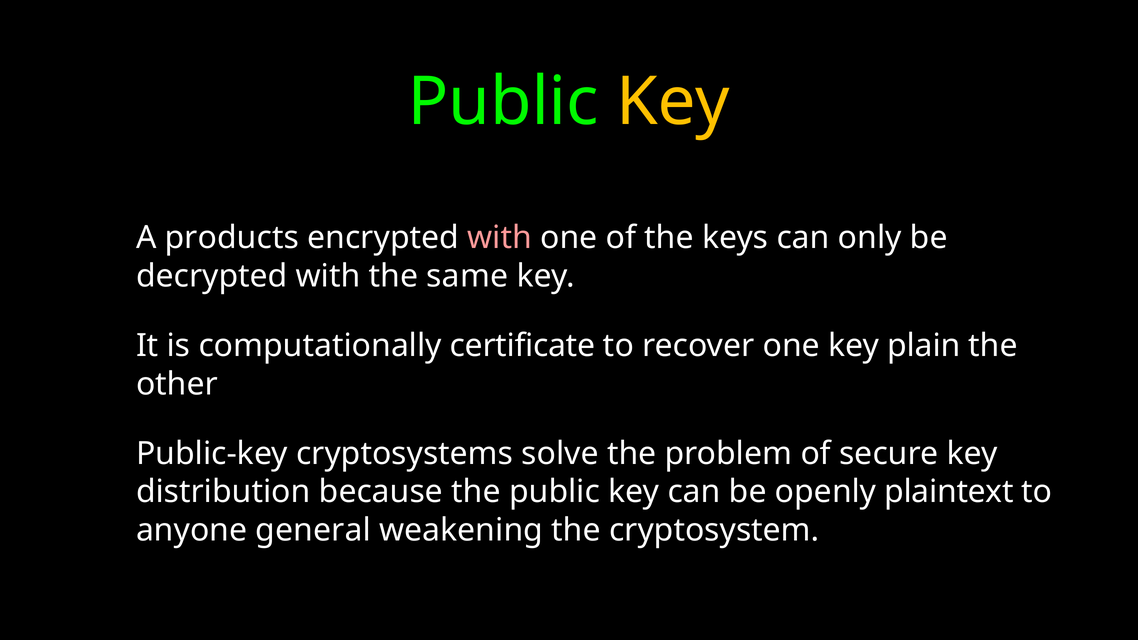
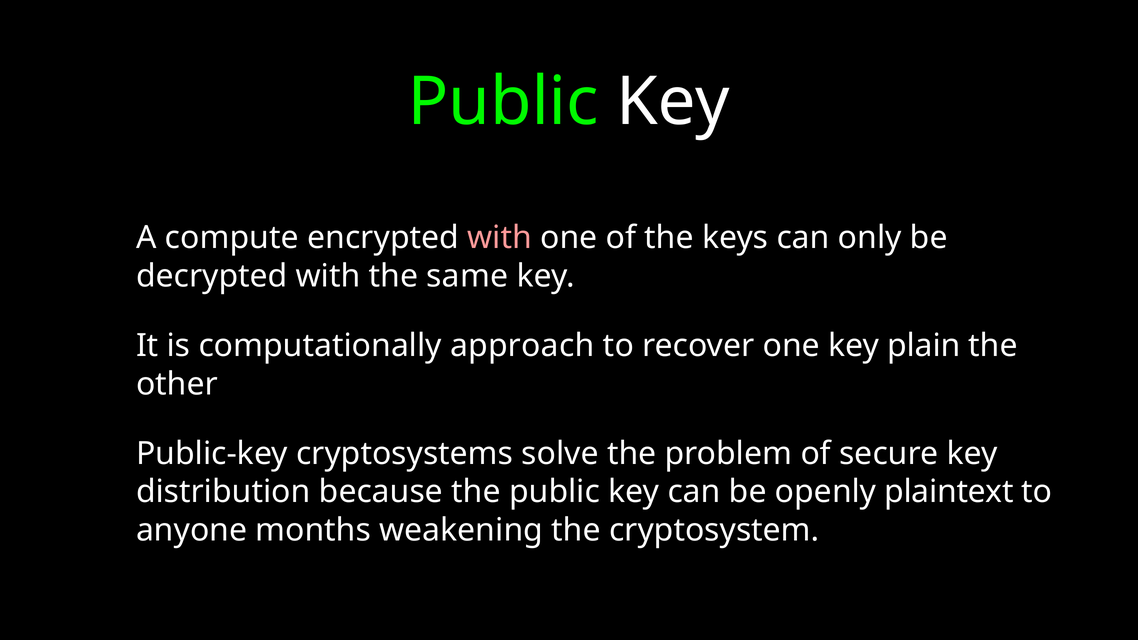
Key colour: yellow -> white (673, 102)
products: products -> compute (232, 238)
certificate: certificate -> approach (522, 346)
general: general -> months (313, 530)
